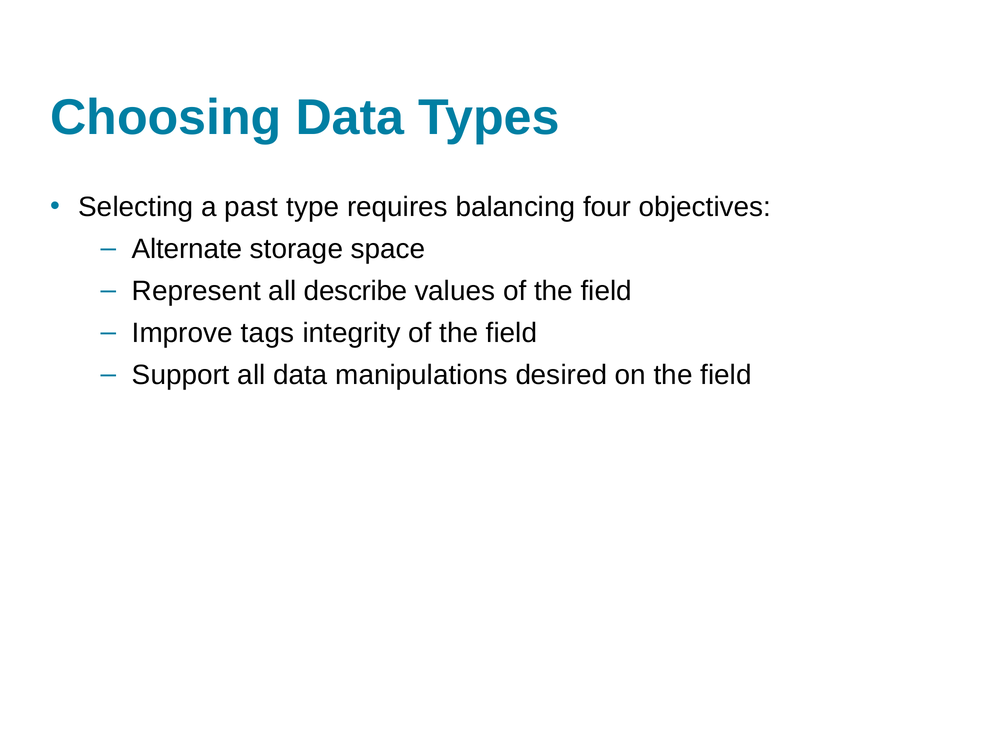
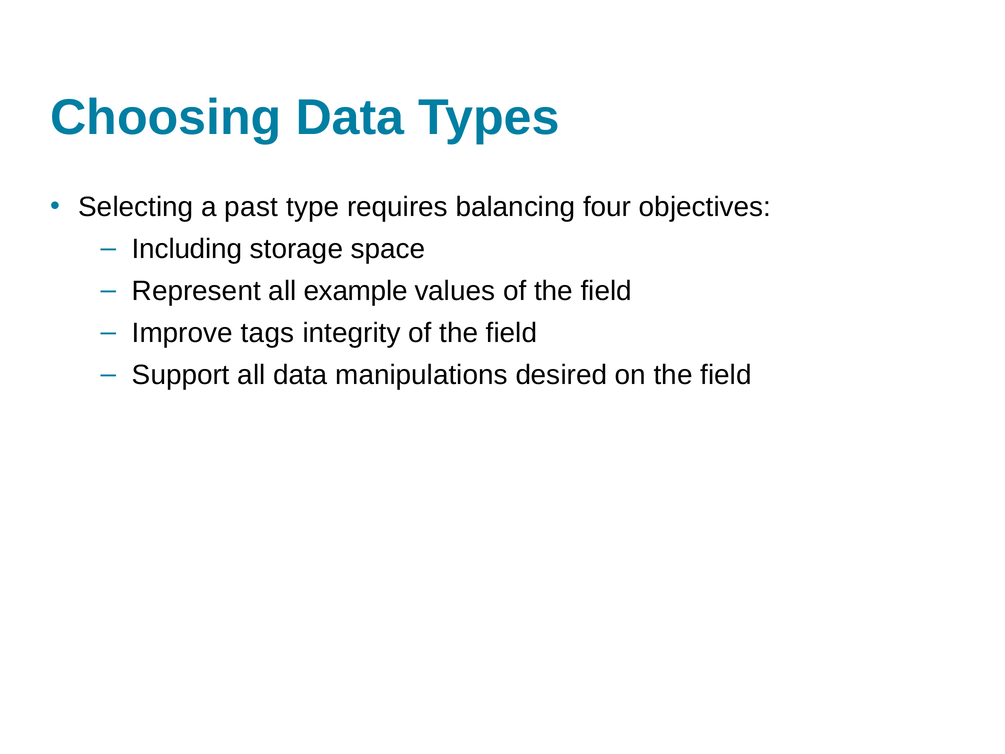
Alternate: Alternate -> Including (187, 249)
describe: describe -> example (356, 291)
